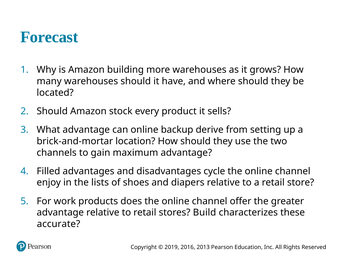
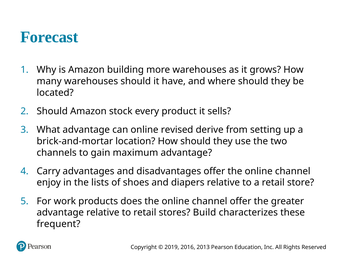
backup: backup -> revised (177, 130)
Filled: Filled -> Carry (48, 171)
disadvantages cycle: cycle -> offer (214, 171)
accurate: accurate -> frequent (59, 224)
